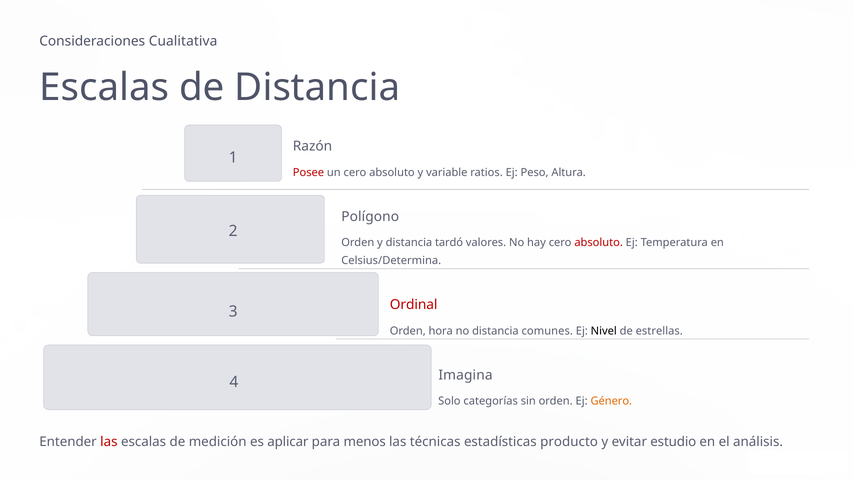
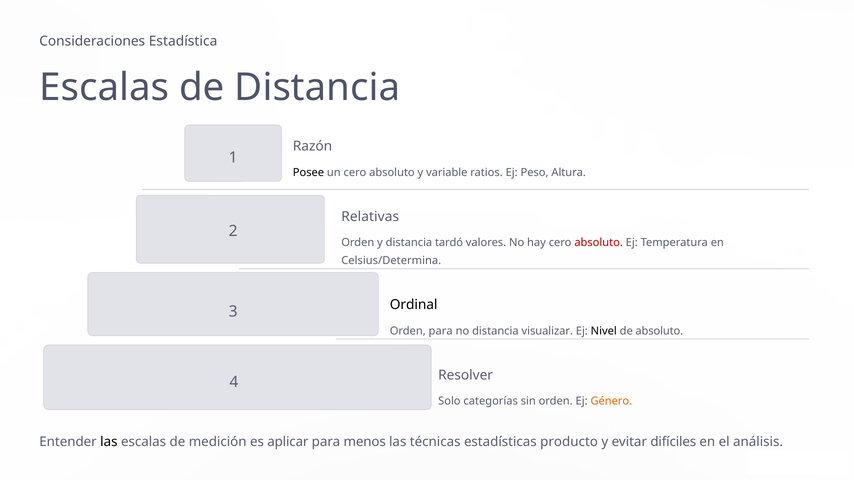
Cualitativa: Cualitativa -> Estadística (183, 41)
Posee colour: red -> black (308, 172)
Polígono: Polígono -> Relativas (370, 217)
Ordinal colour: red -> black (414, 305)
Orden hora: hora -> para (441, 331)
comunes: comunes -> visualizar (547, 331)
de estrellas: estrellas -> absoluto (659, 331)
Imagina: Imagina -> Resolver (466, 376)
las colour: red -> black (109, 442)
estudio: estudio -> difíciles (673, 442)
